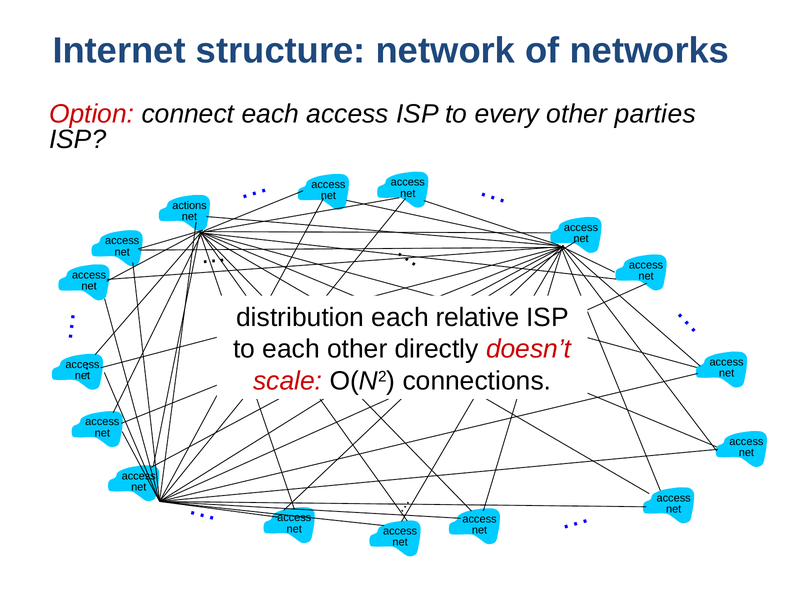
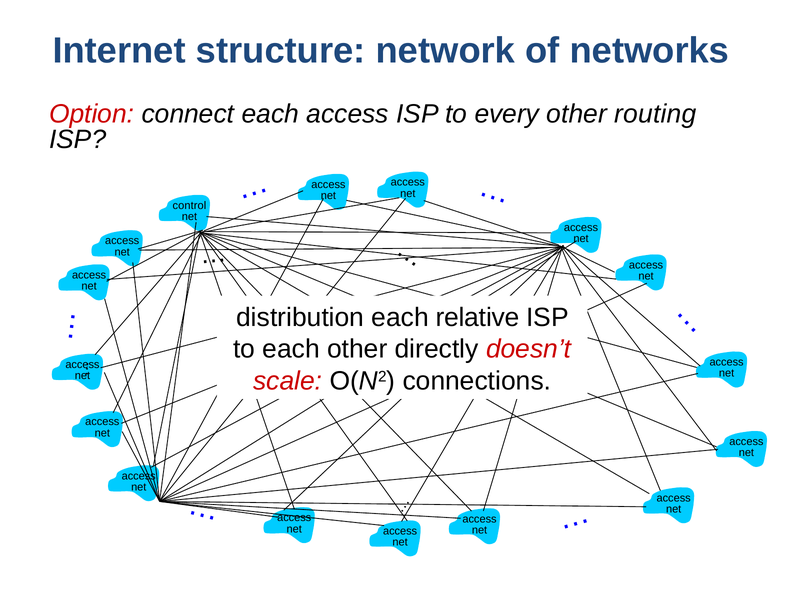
parties: parties -> routing (655, 114)
actions: actions -> control (189, 205)
